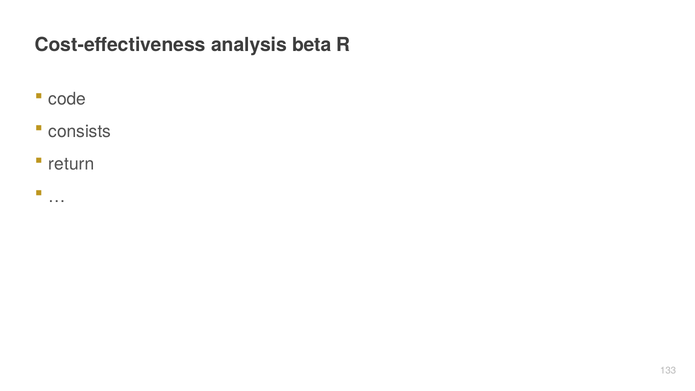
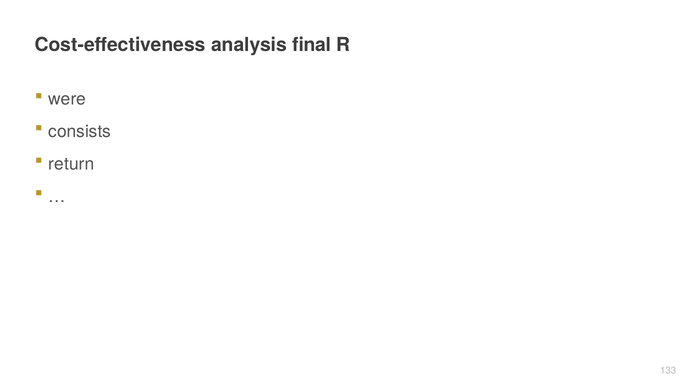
beta: beta -> final (312, 45)
code: code -> were (67, 99)
